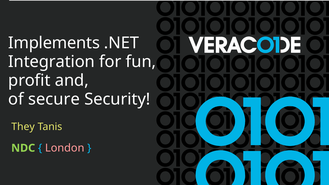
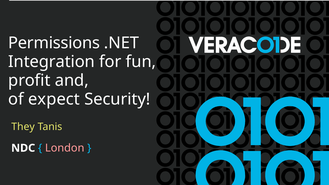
Implements: Implements -> Permissions (54, 43)
secure: secure -> expect (54, 99)
NDC colour: light green -> white (23, 148)
